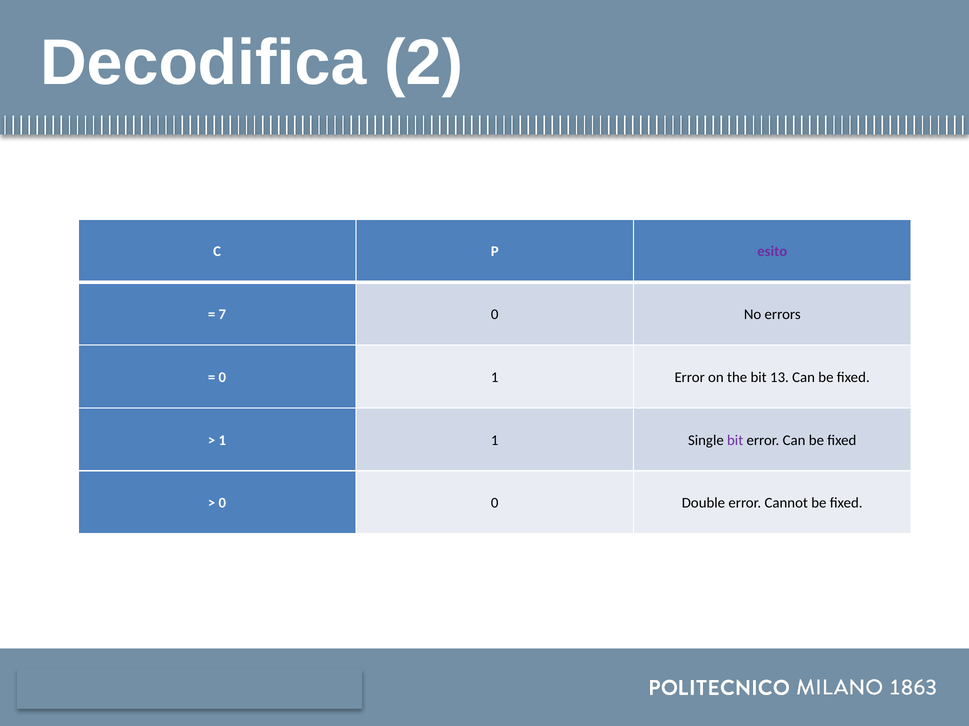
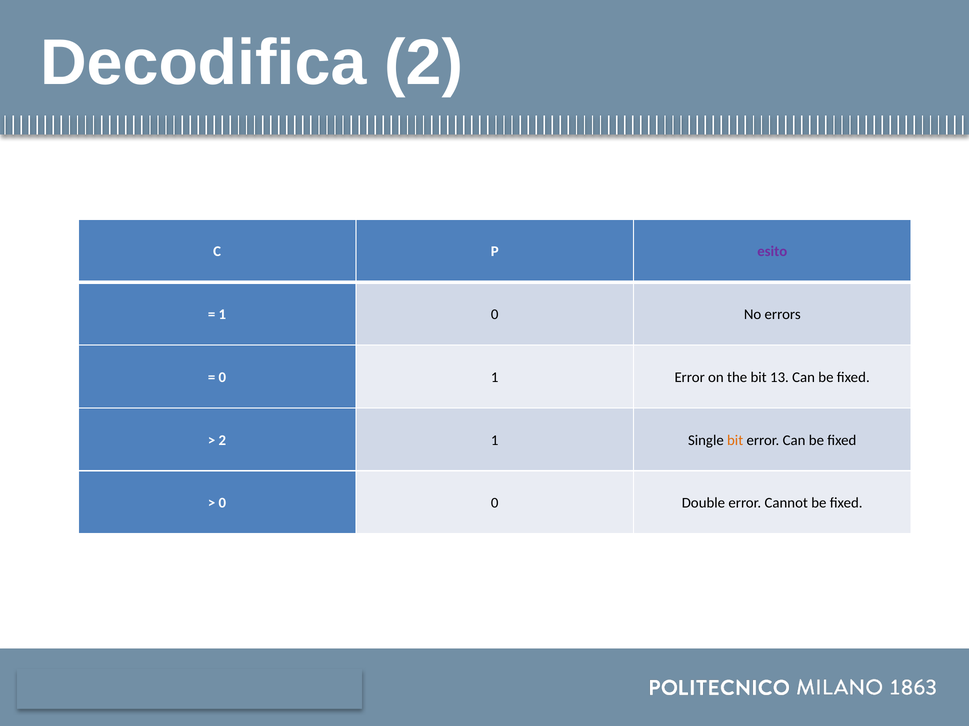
7: 7 -> 1 (222, 315)
1: 1 -> 2 (222, 441)
bit colour: purple -> orange (735, 441)
